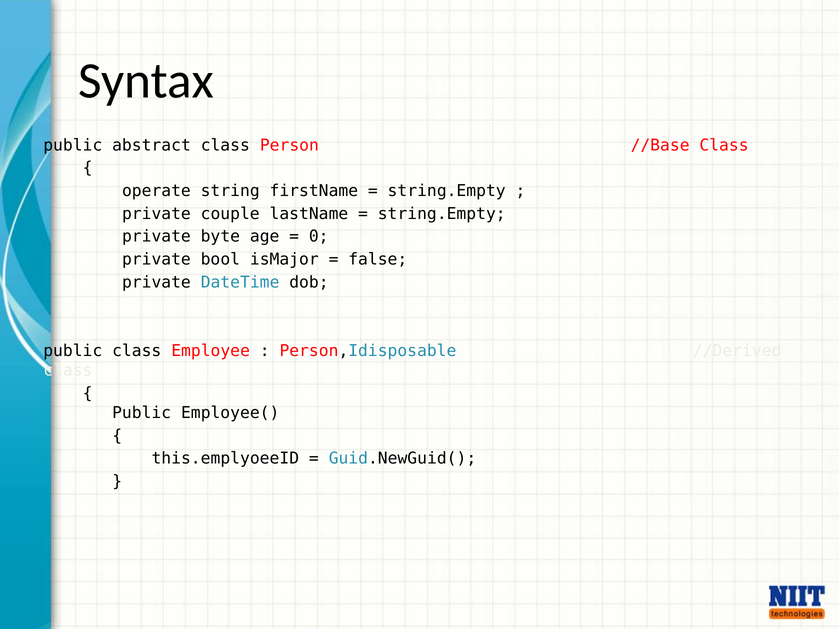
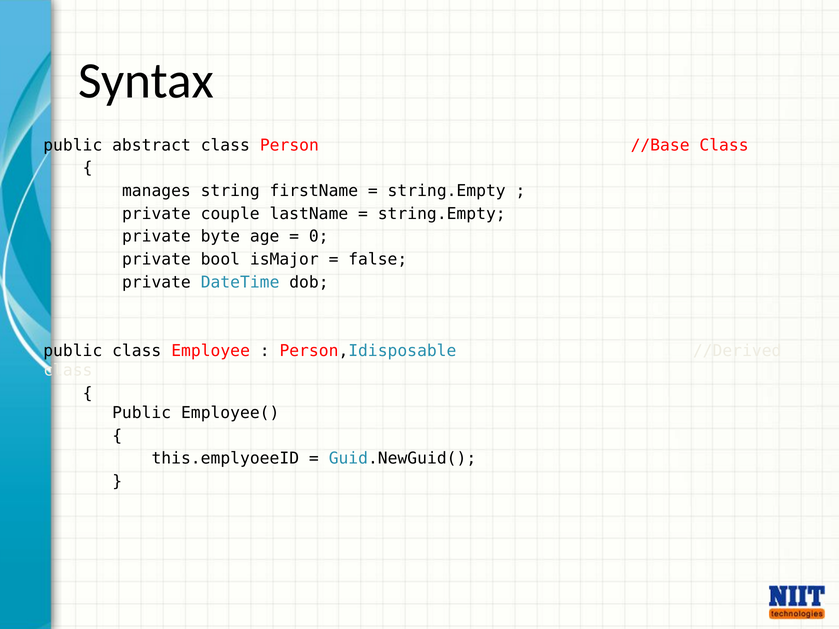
operate: operate -> manages (156, 191)
